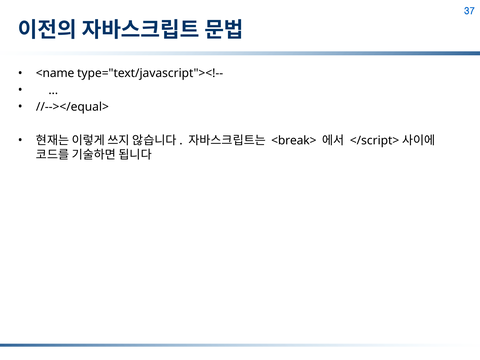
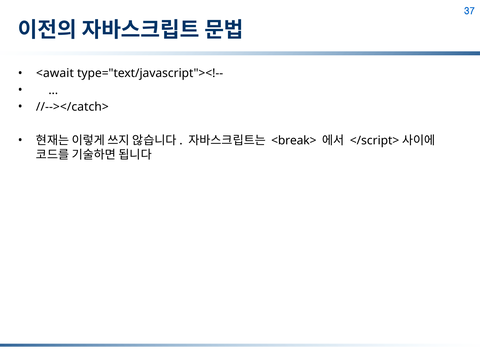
<name: <name -> <await (55, 73)
//--></equal>: //--></equal> -> //--></catch> (72, 107)
